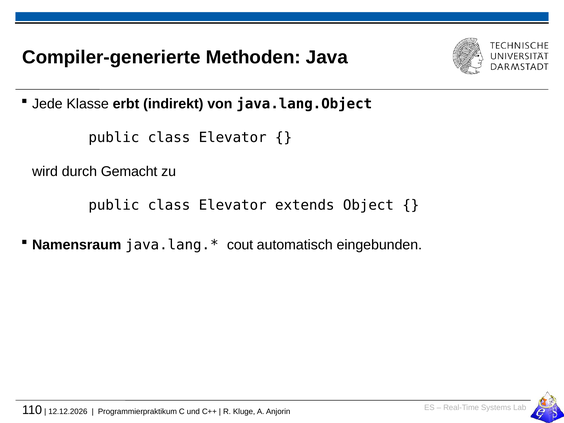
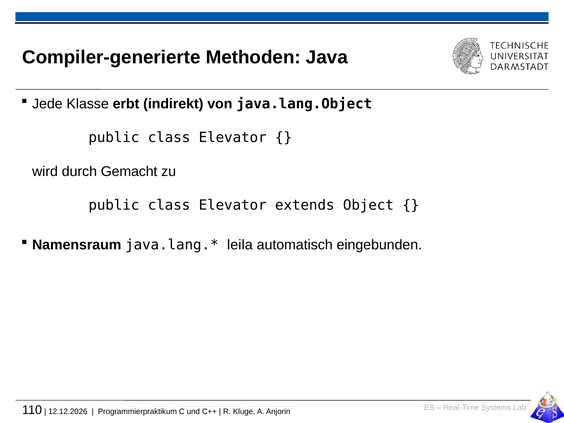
cout: cout -> leila (240, 245)
